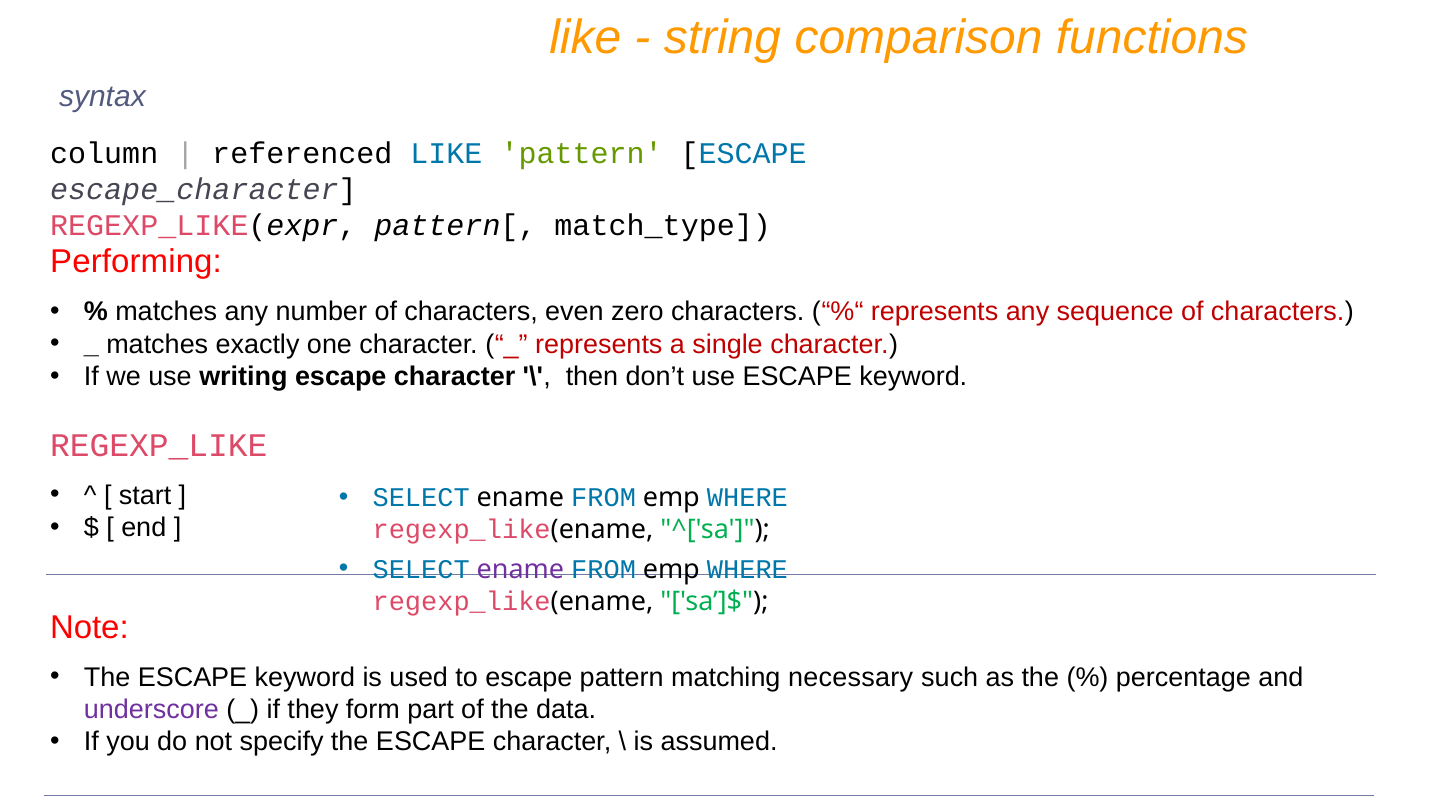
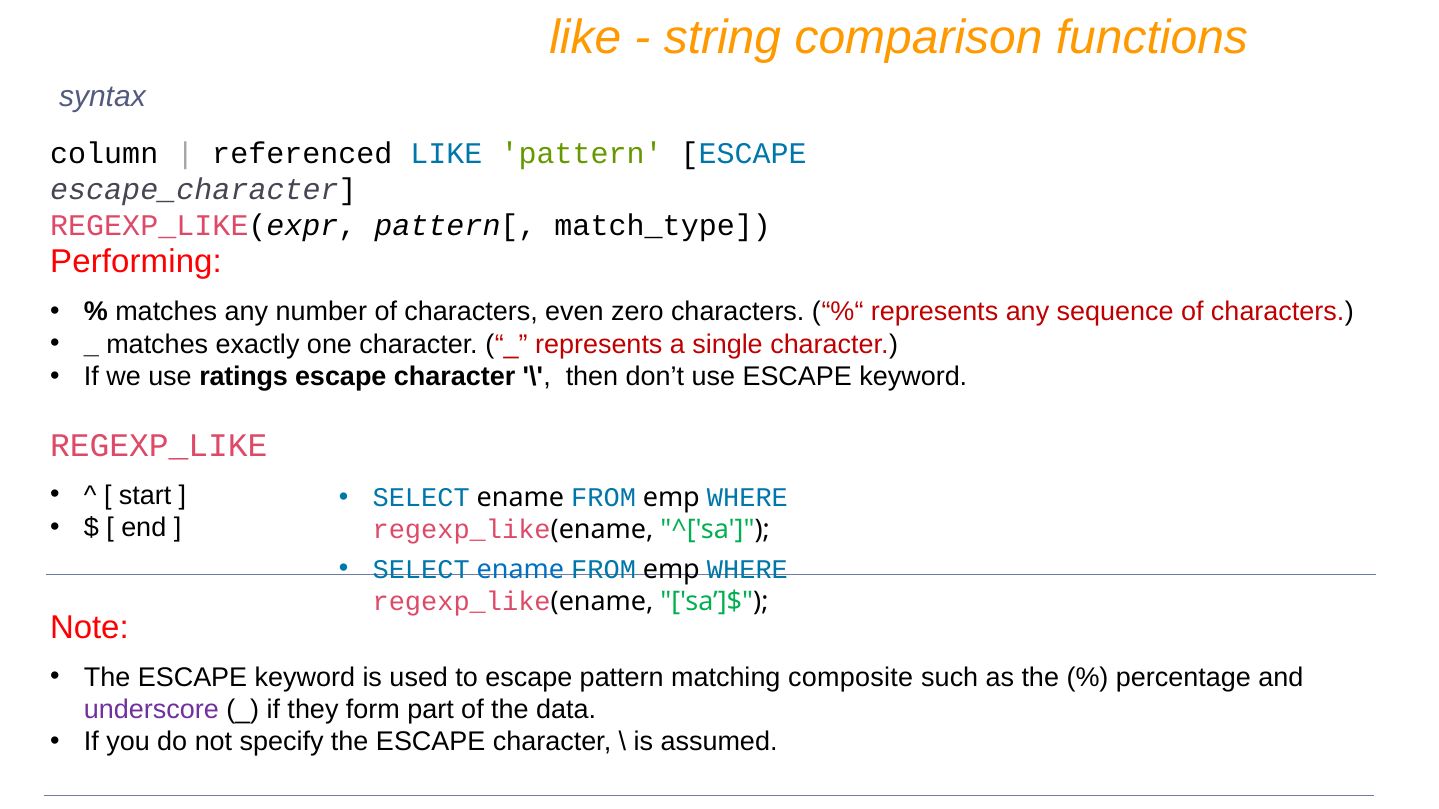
writing: writing -> ratings (244, 377)
ename colour: purple -> blue (520, 570)
necessary: necessary -> composite (851, 678)
